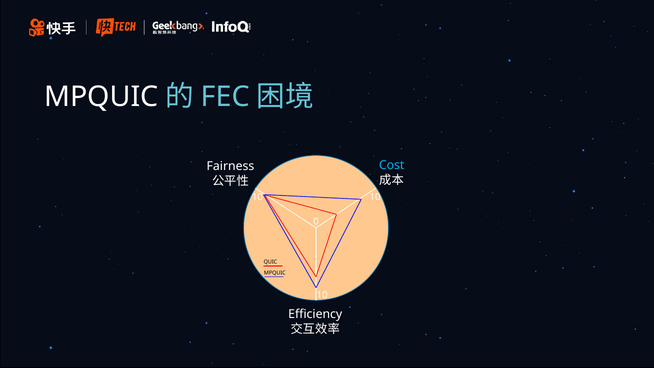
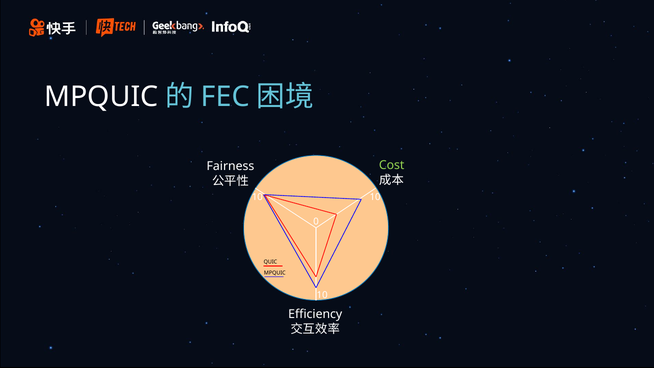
Cost colour: light blue -> light green (392, 165)
